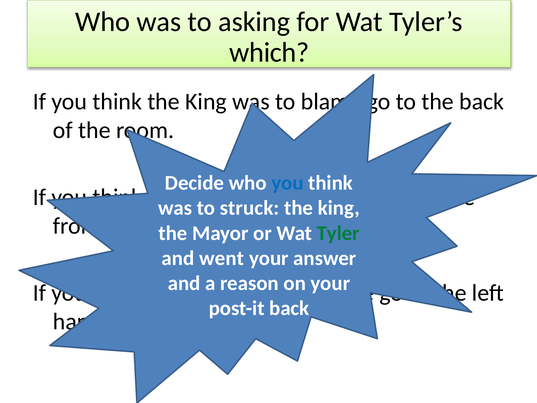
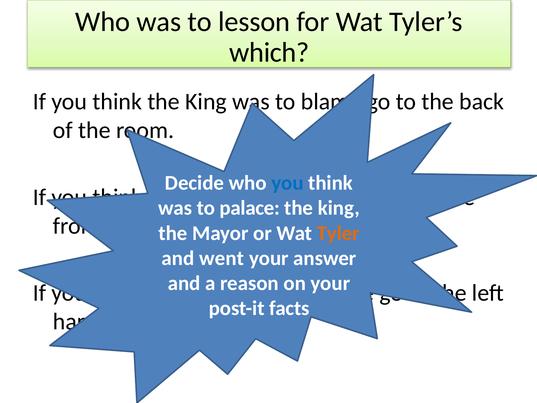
asking: asking -> lesson (254, 22)
struck: struck -> palace (250, 208)
Tyler colour: green -> orange (338, 233)
back: back -> facts (289, 308)
